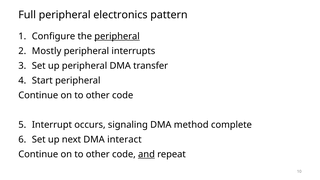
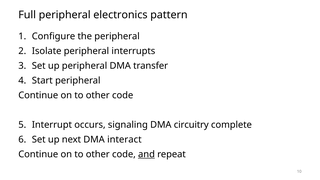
peripheral underline: present -> none (117, 36)
Mostly: Mostly -> Isolate (47, 51)
method: method -> circuitry (191, 125)
